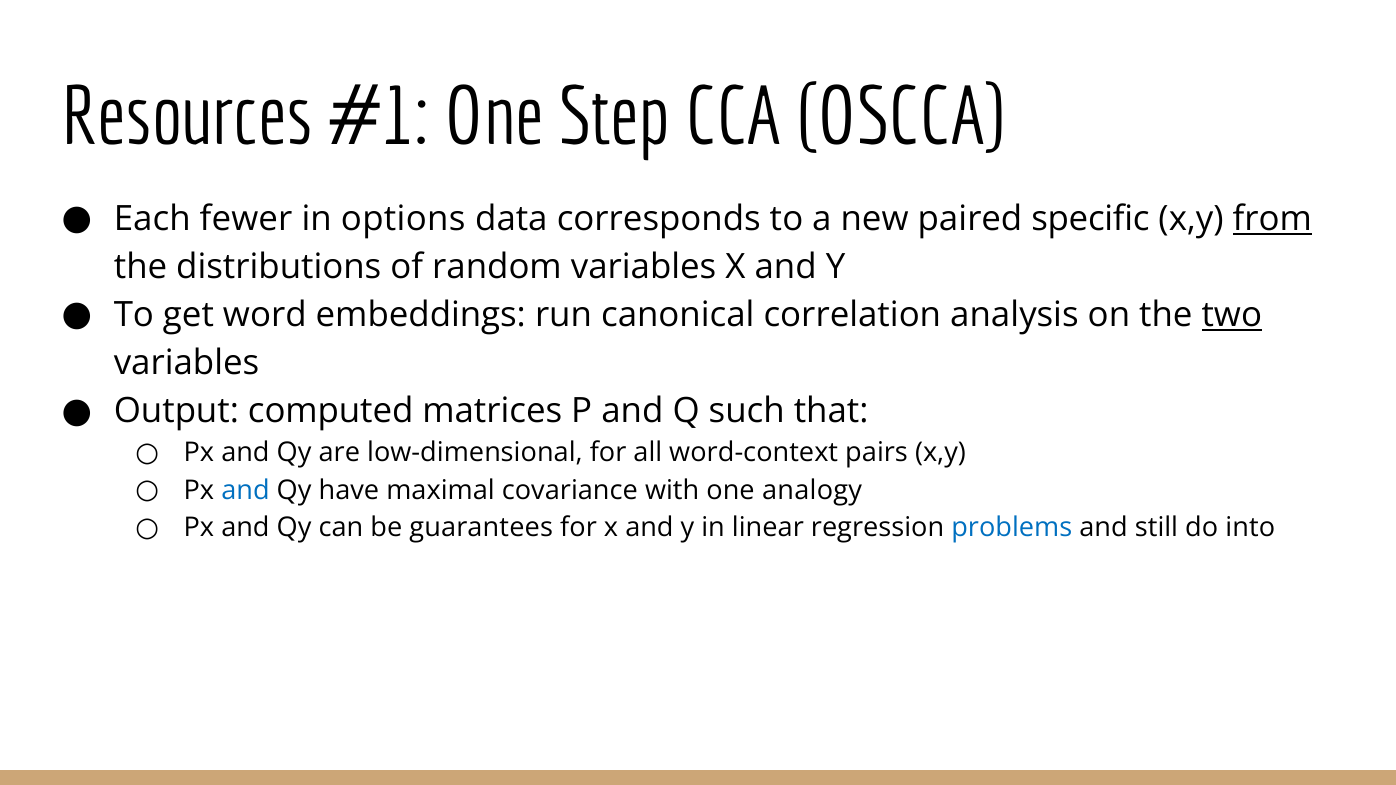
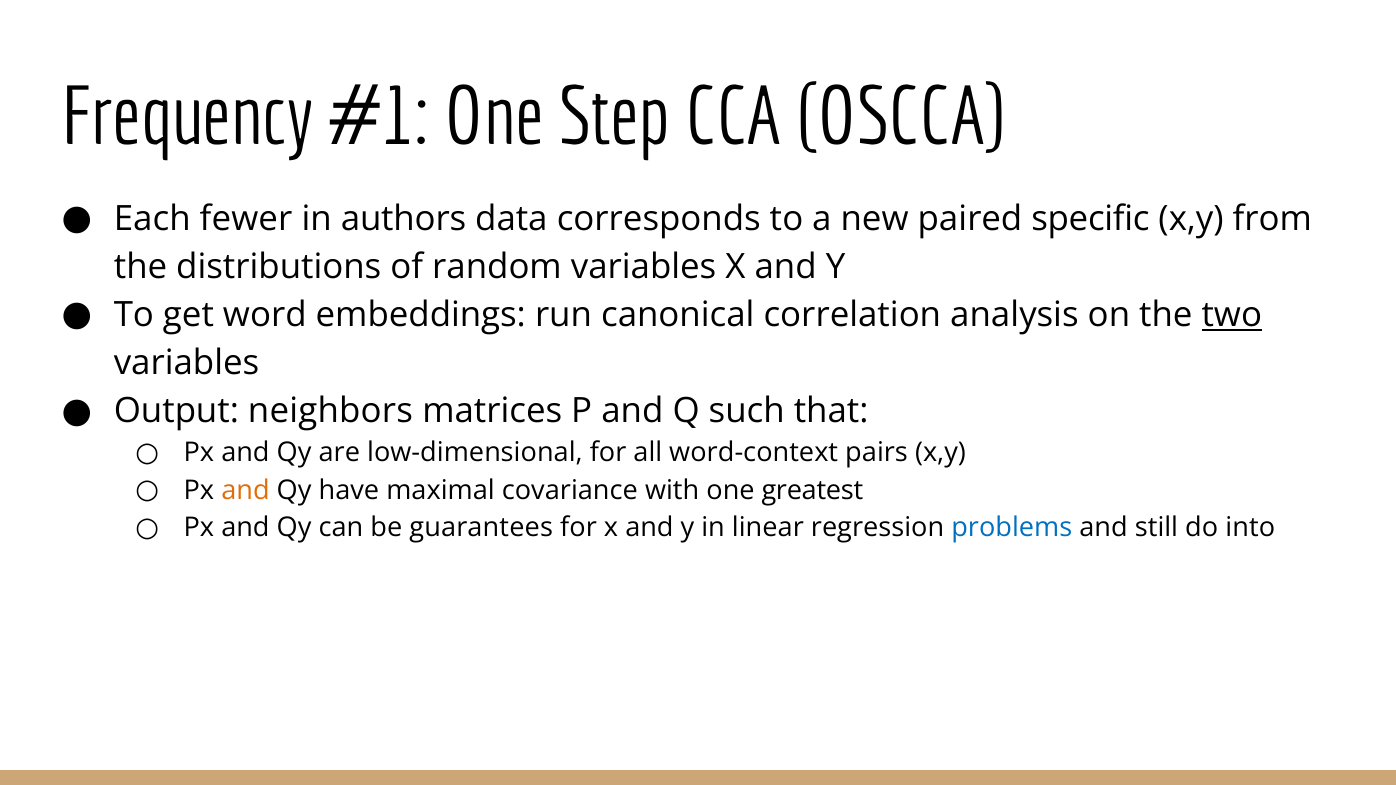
Resources: Resources -> Frequency (187, 118)
options: options -> authors (403, 219)
from underline: present -> none (1272, 219)
computed: computed -> neighbors (330, 411)
and colour: blue -> orange (245, 490)
analogy: analogy -> greatest (812, 490)
